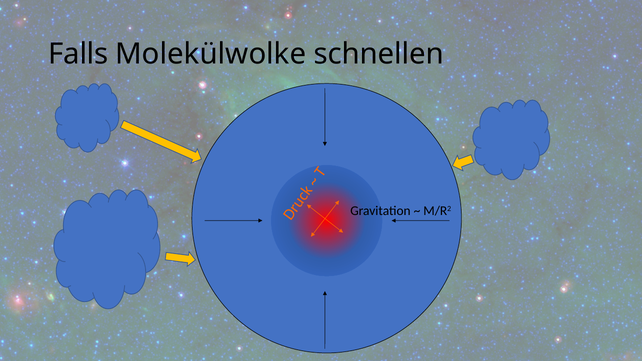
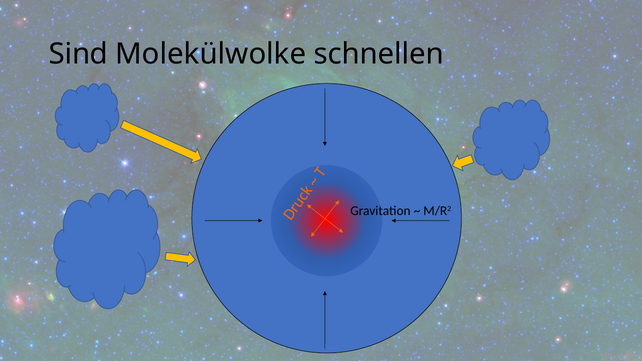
Falls: Falls -> Sind (78, 54)
